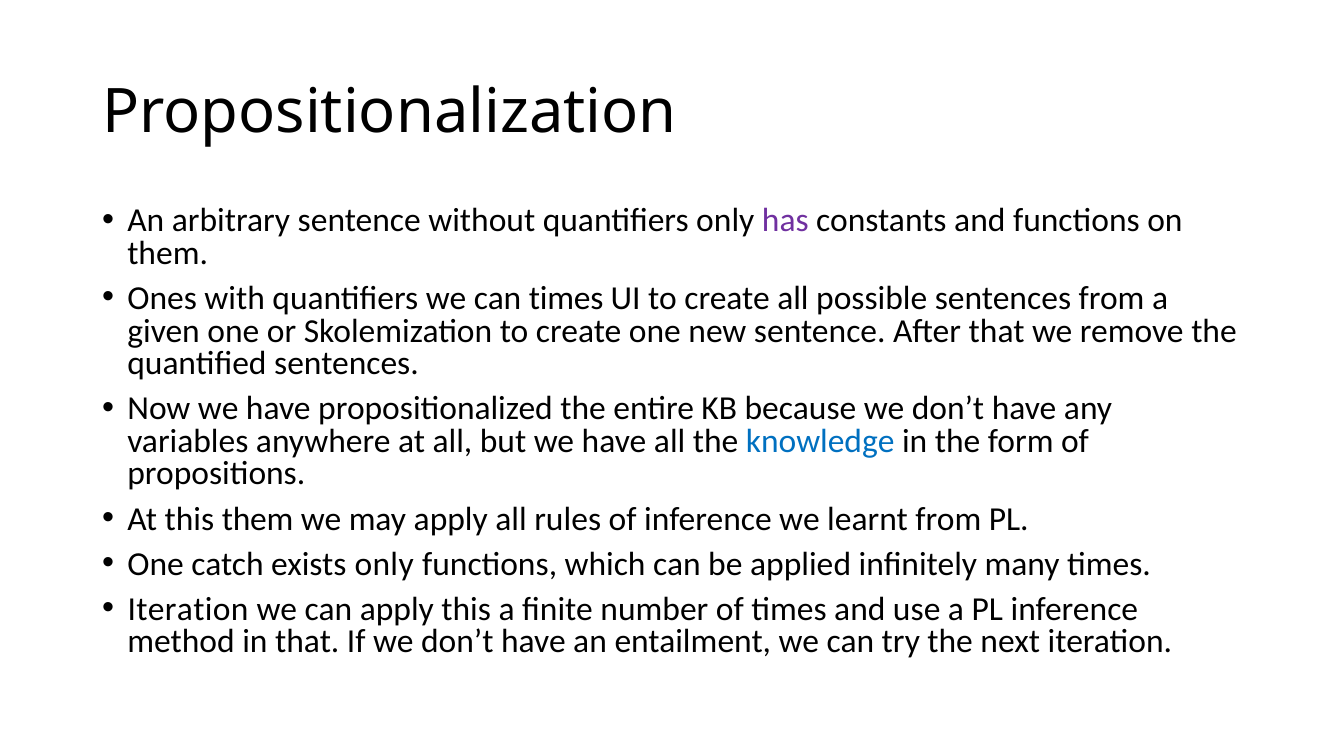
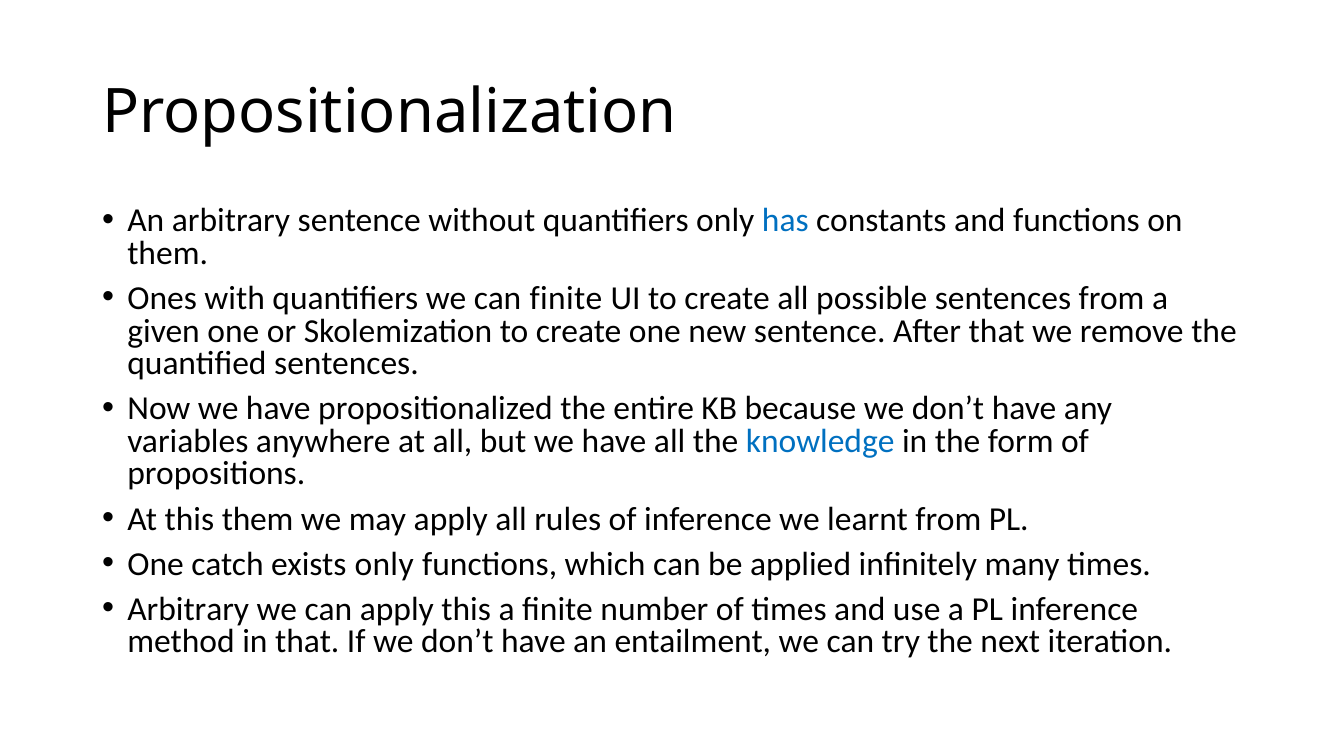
has colour: purple -> blue (785, 221)
can times: times -> finite (566, 299)
Iteration: Iteration -> Arbitrary (188, 609)
